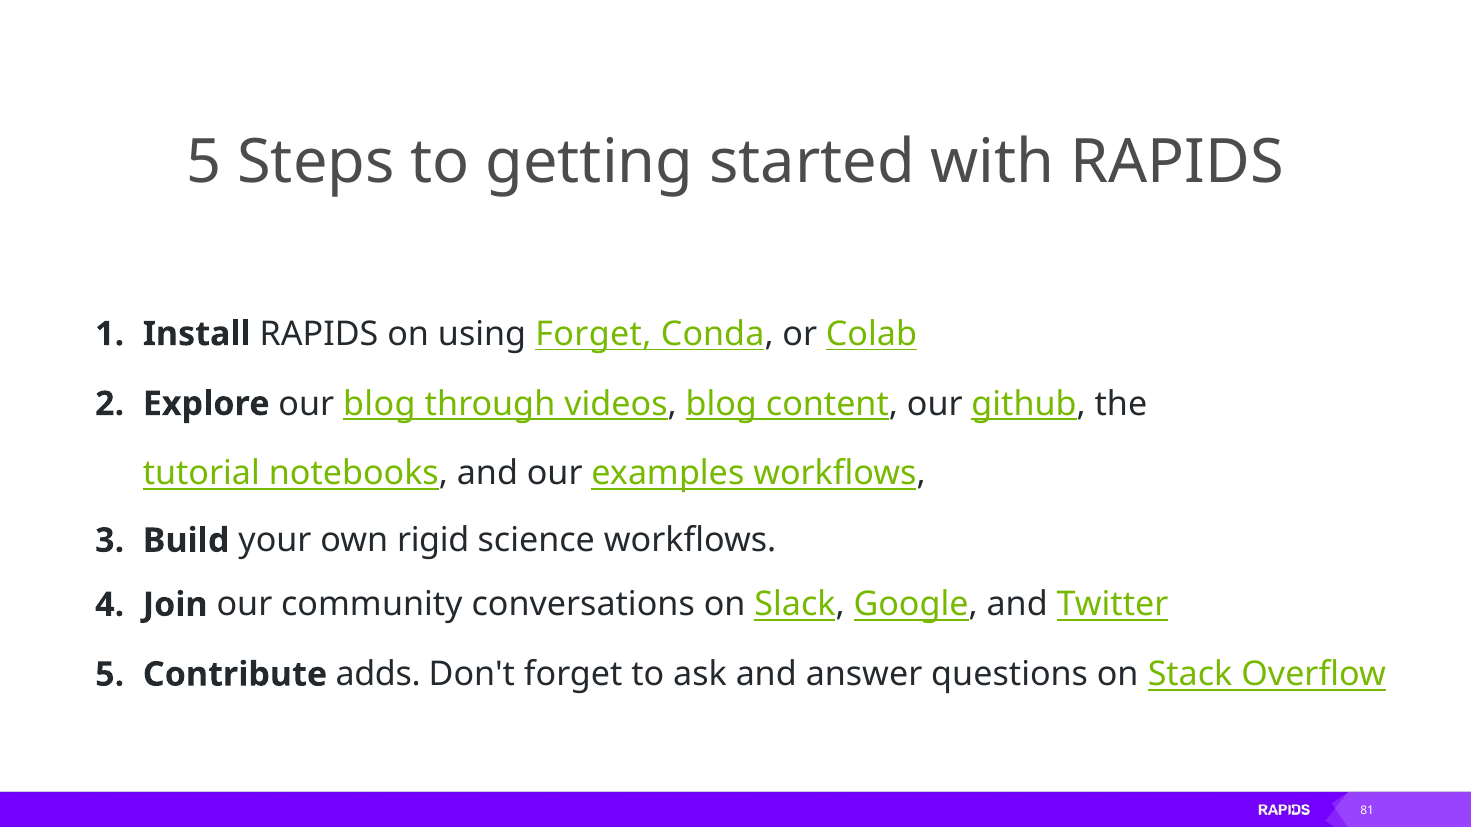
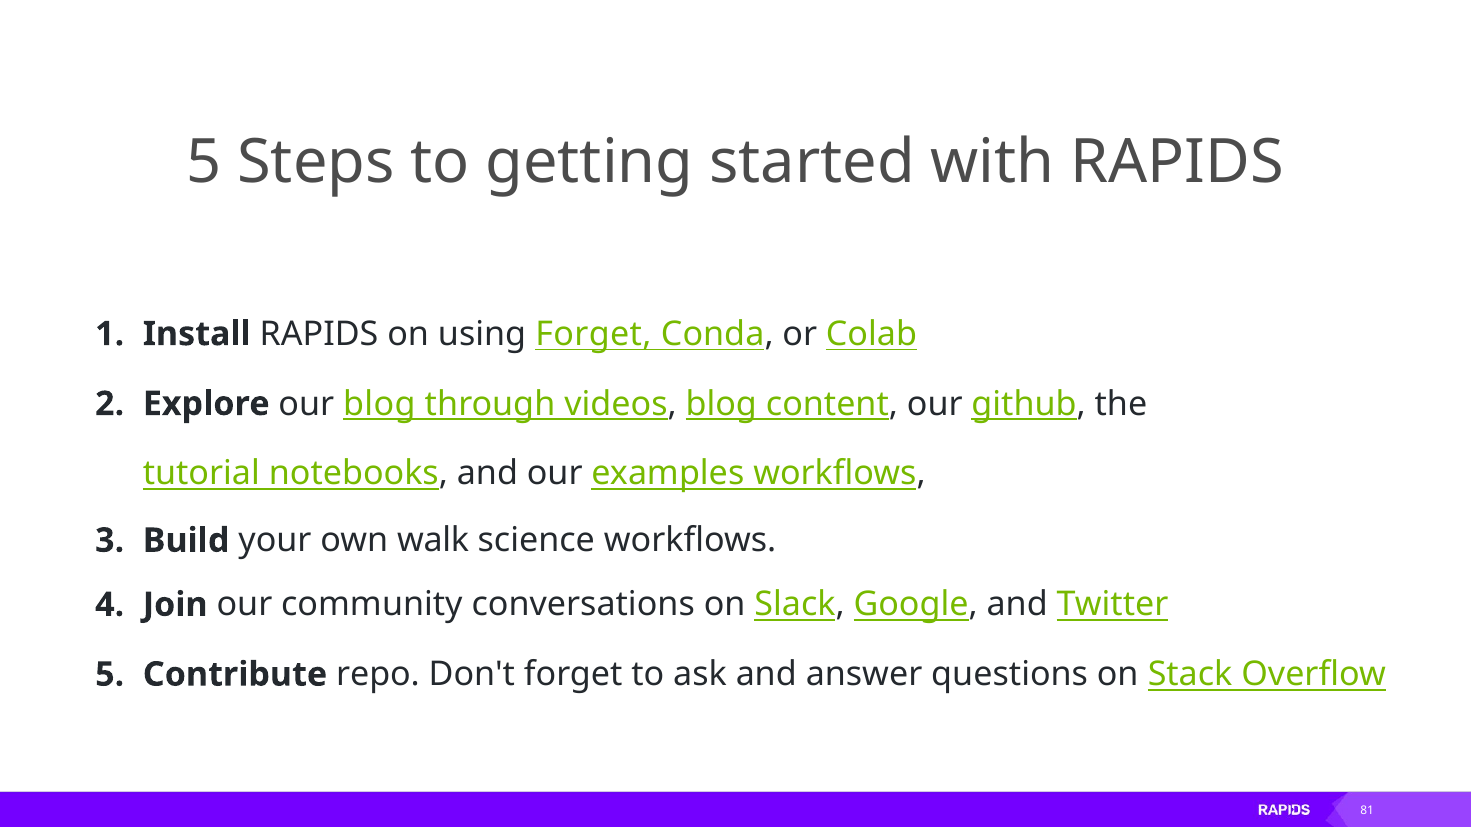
rigid: rigid -> walk (433, 541)
adds: adds -> repo (378, 675)
